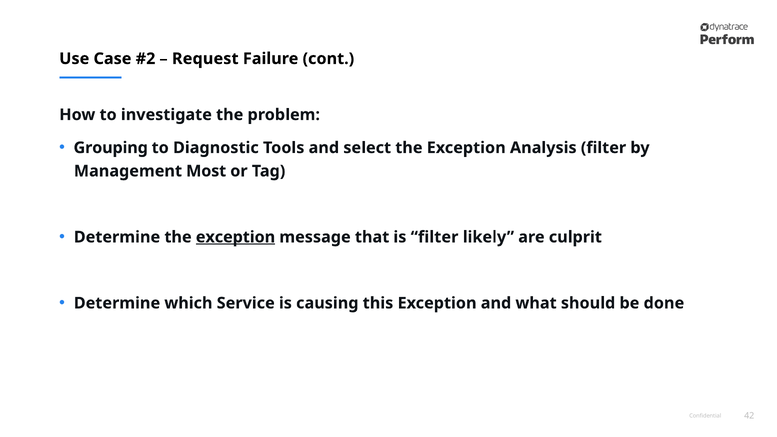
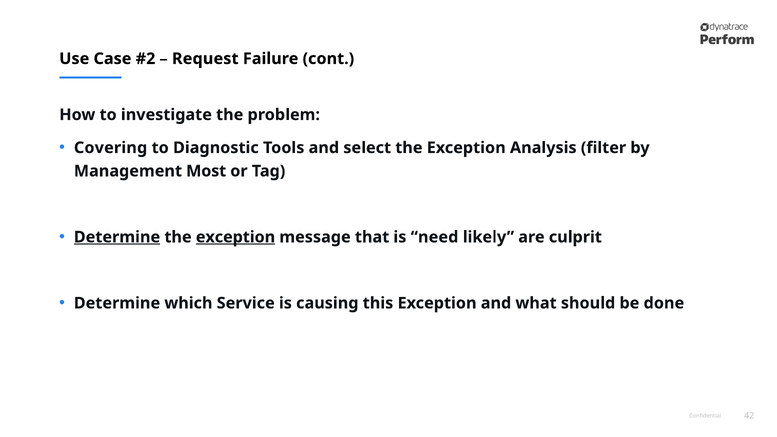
Grouping: Grouping -> Covering (111, 148)
Determine underline: none -> present (117, 237)
is filter: filter -> need (435, 237)
